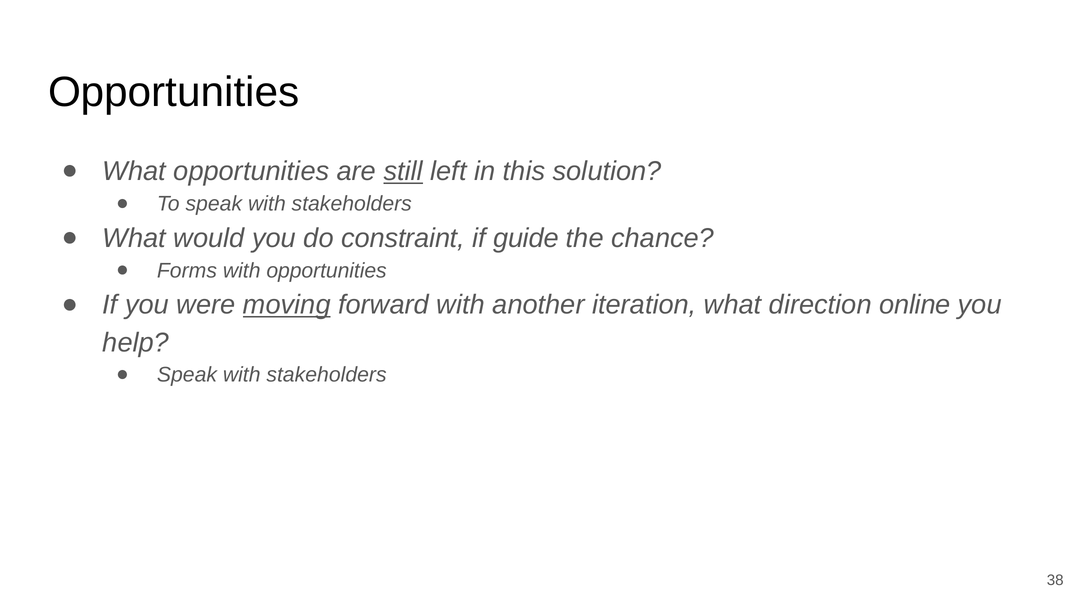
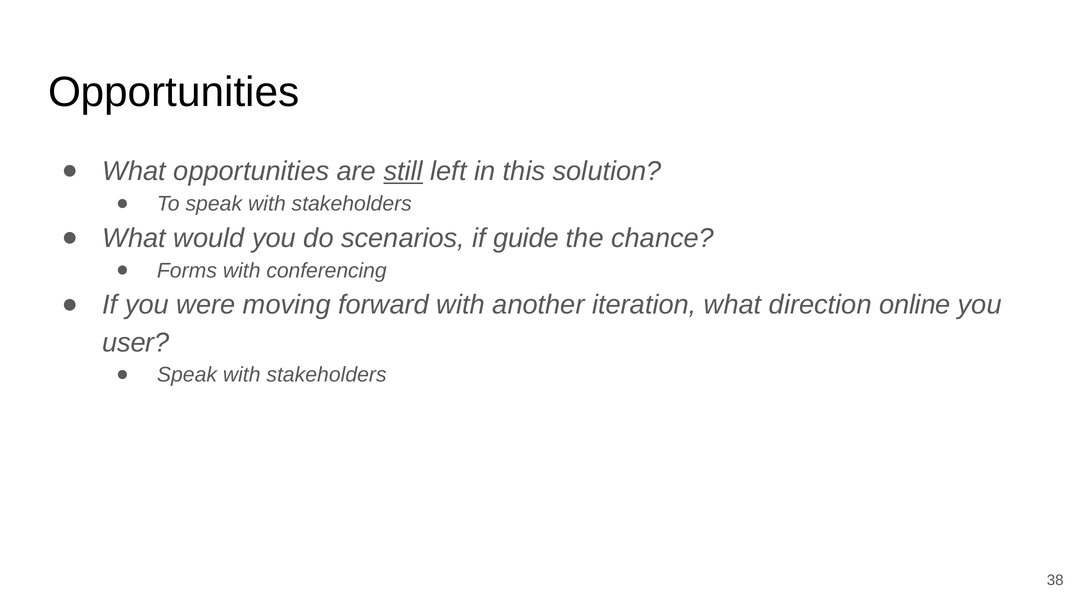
constraint: constraint -> scenarios (403, 238)
with opportunities: opportunities -> conferencing (327, 270)
moving underline: present -> none (287, 305)
help: help -> user (136, 342)
